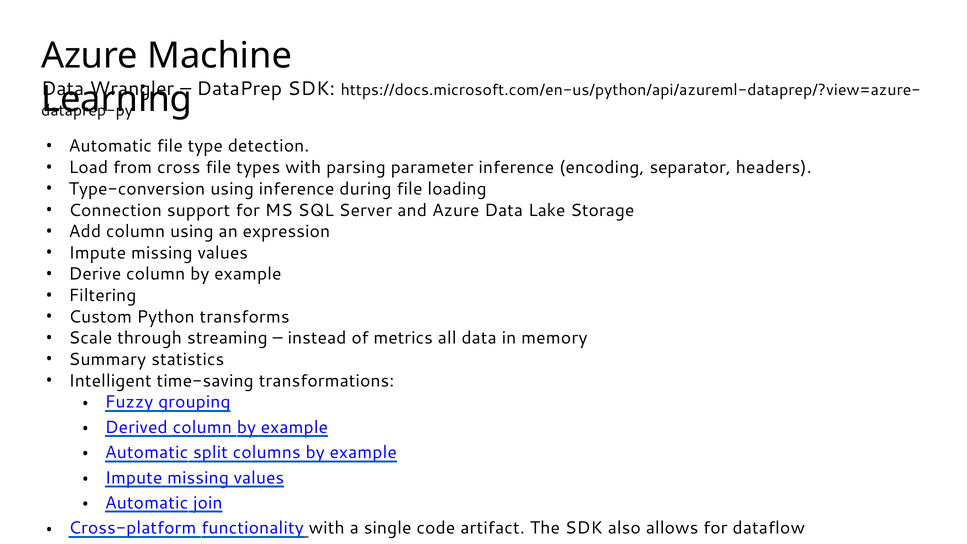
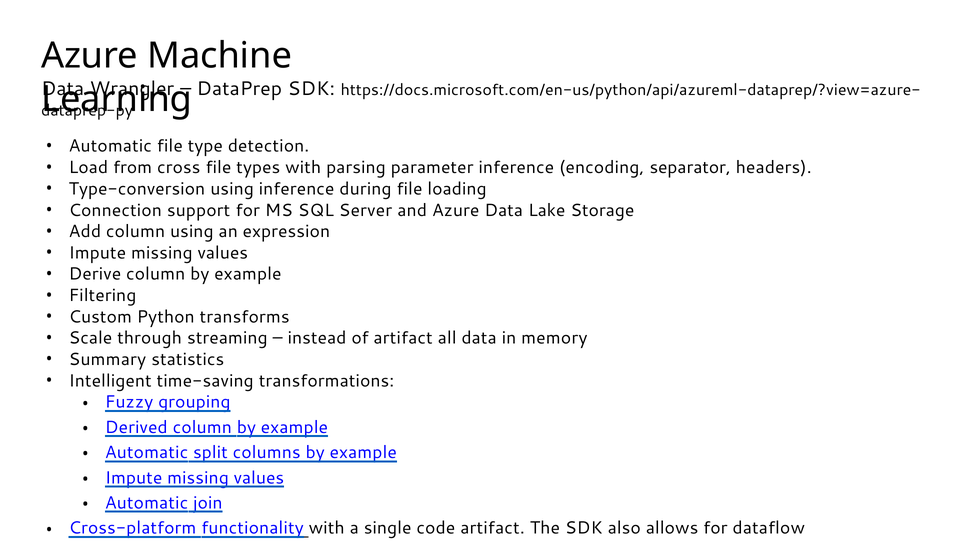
of metrics: metrics -> artifact (403, 338)
